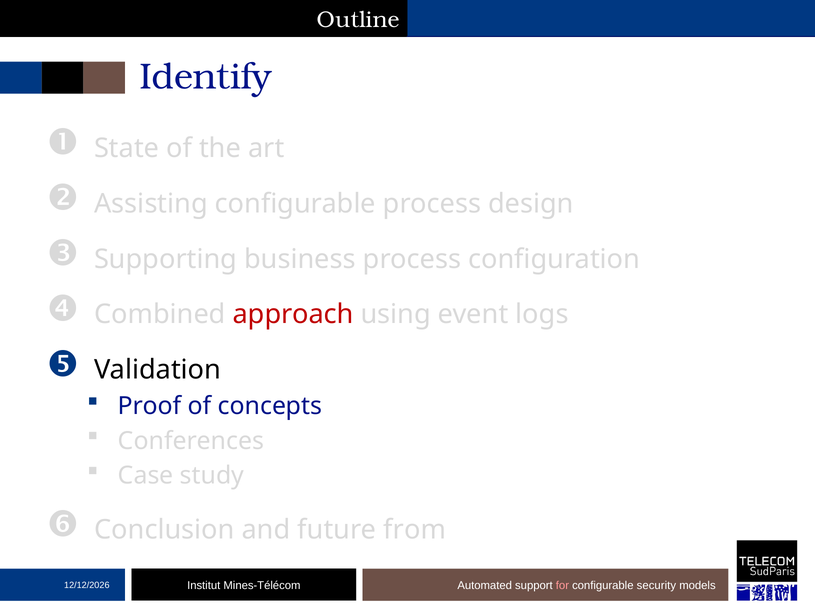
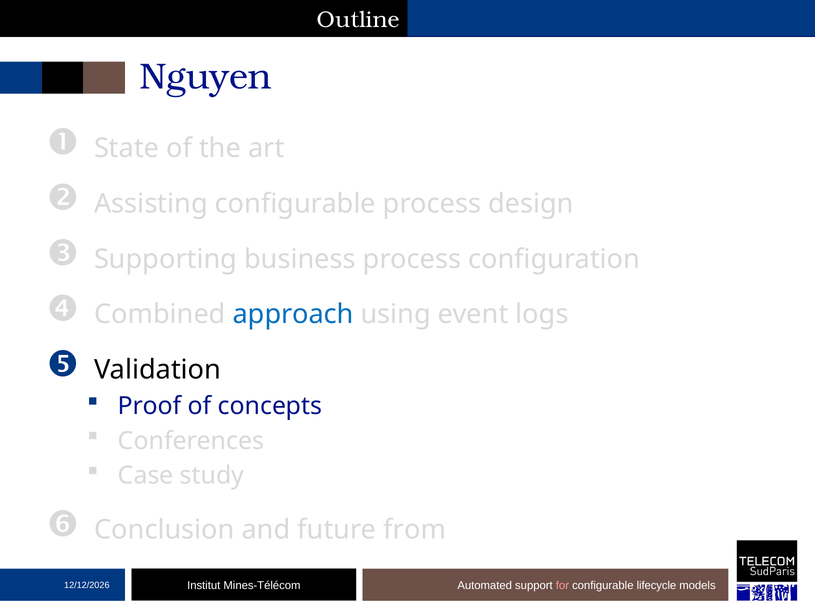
Identify: Identify -> Nguyen (206, 77)
approach colour: red -> blue (293, 315)
security: security -> lifecycle (656, 586)
